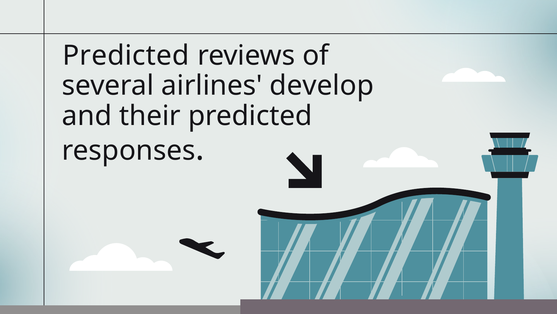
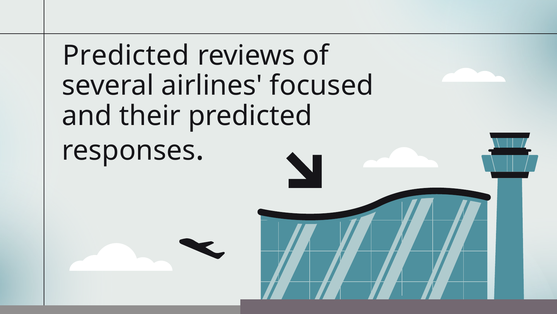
develop: develop -> focused (322, 86)
